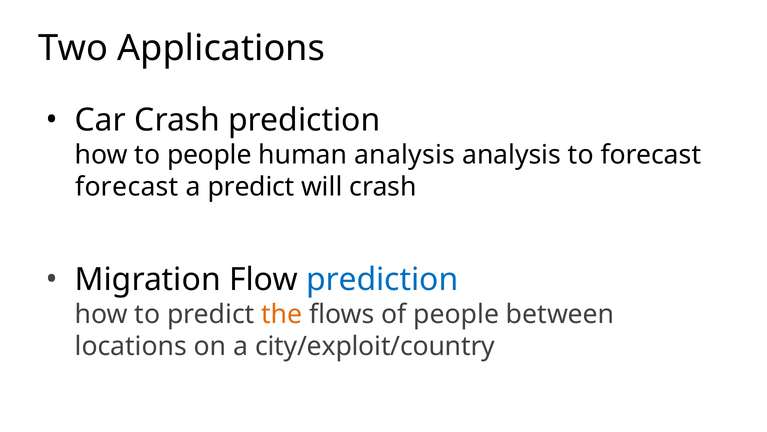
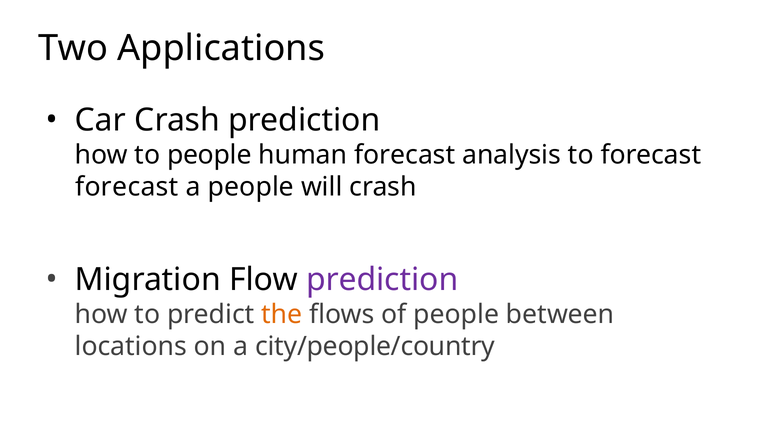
human analysis: analysis -> forecast (405, 155)
a predict: predict -> people (251, 187)
prediction colour: blue -> purple (382, 279)
city/exploit/country: city/exploit/country -> city/people/country (375, 346)
